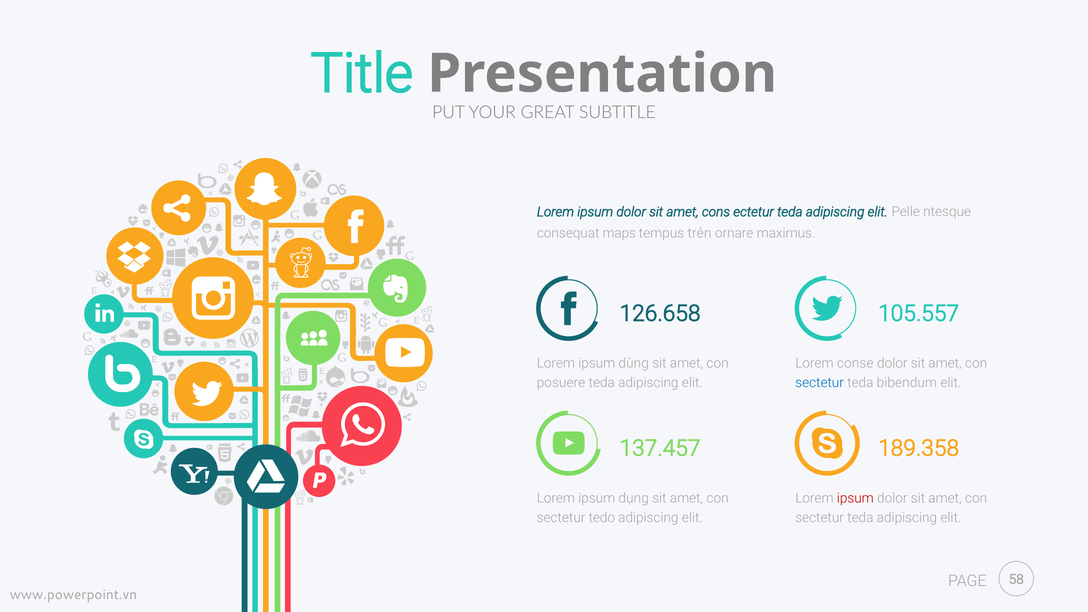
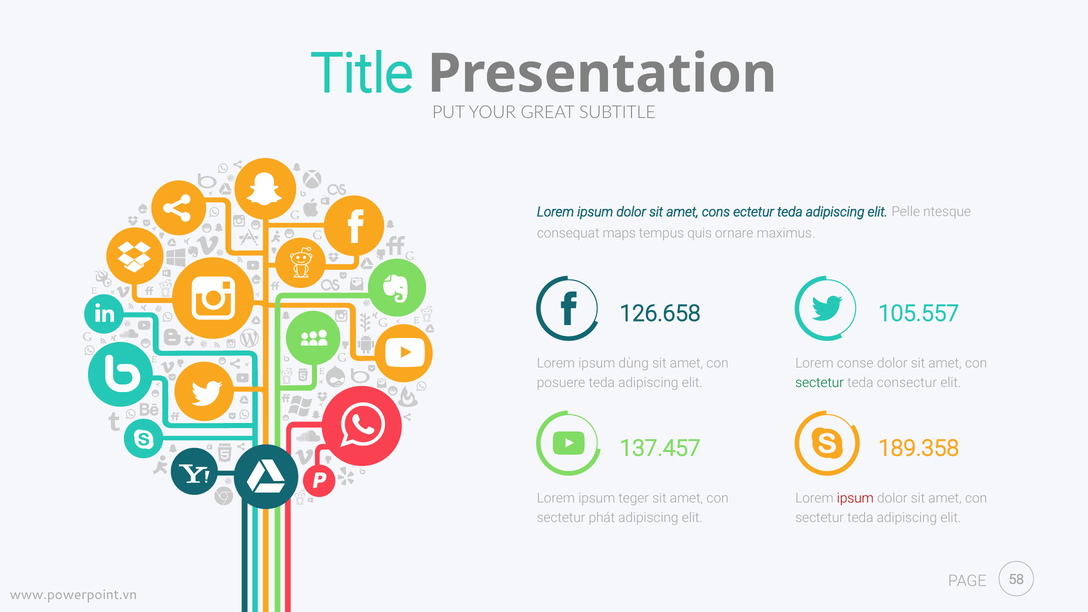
trên: trên -> quis (700, 233)
sectetur colour: blue -> green (820, 383)
bibendum: bibendum -> consectur (907, 383)
dụng: dụng -> teger (634, 498)
tedo: tedo -> phát (602, 518)
